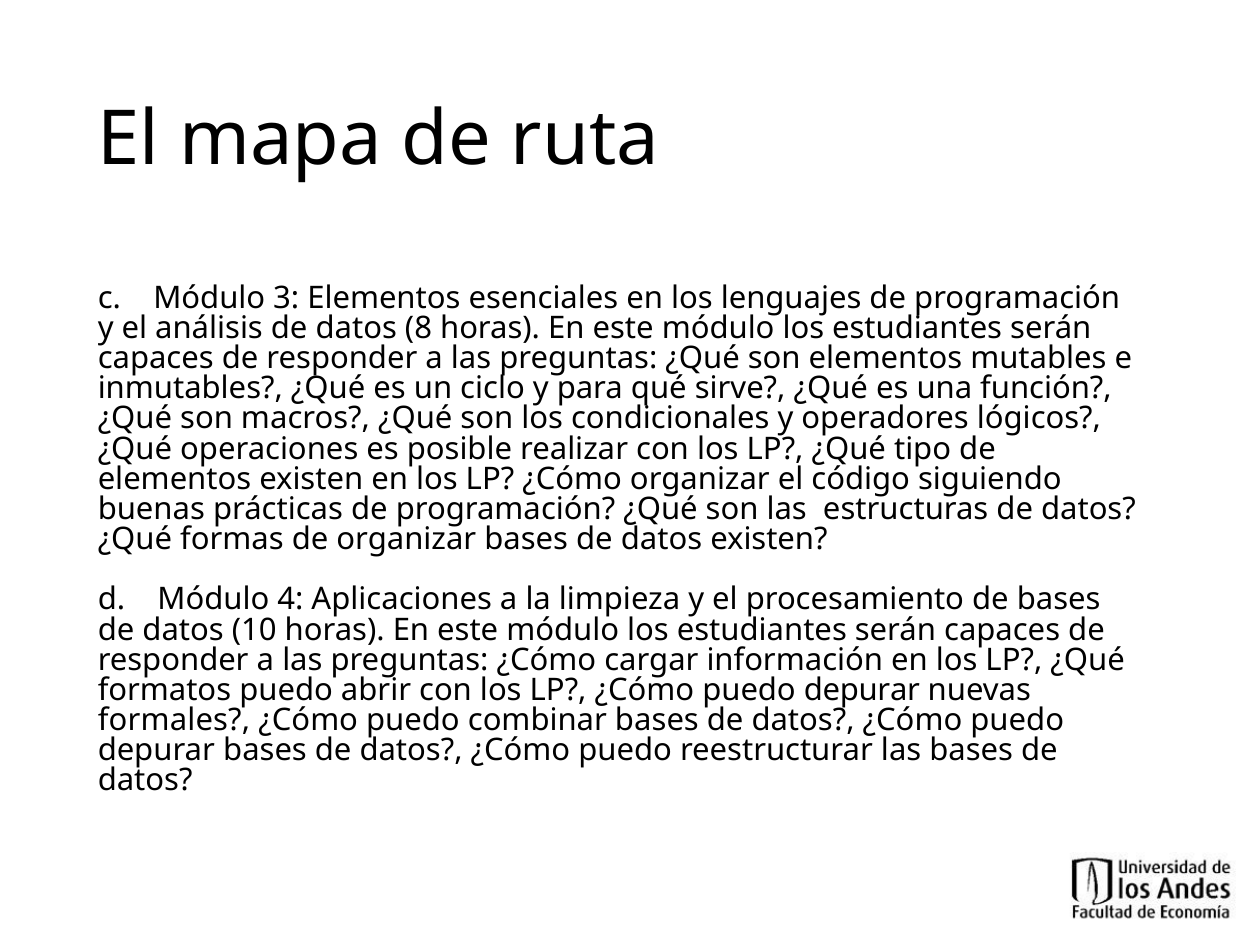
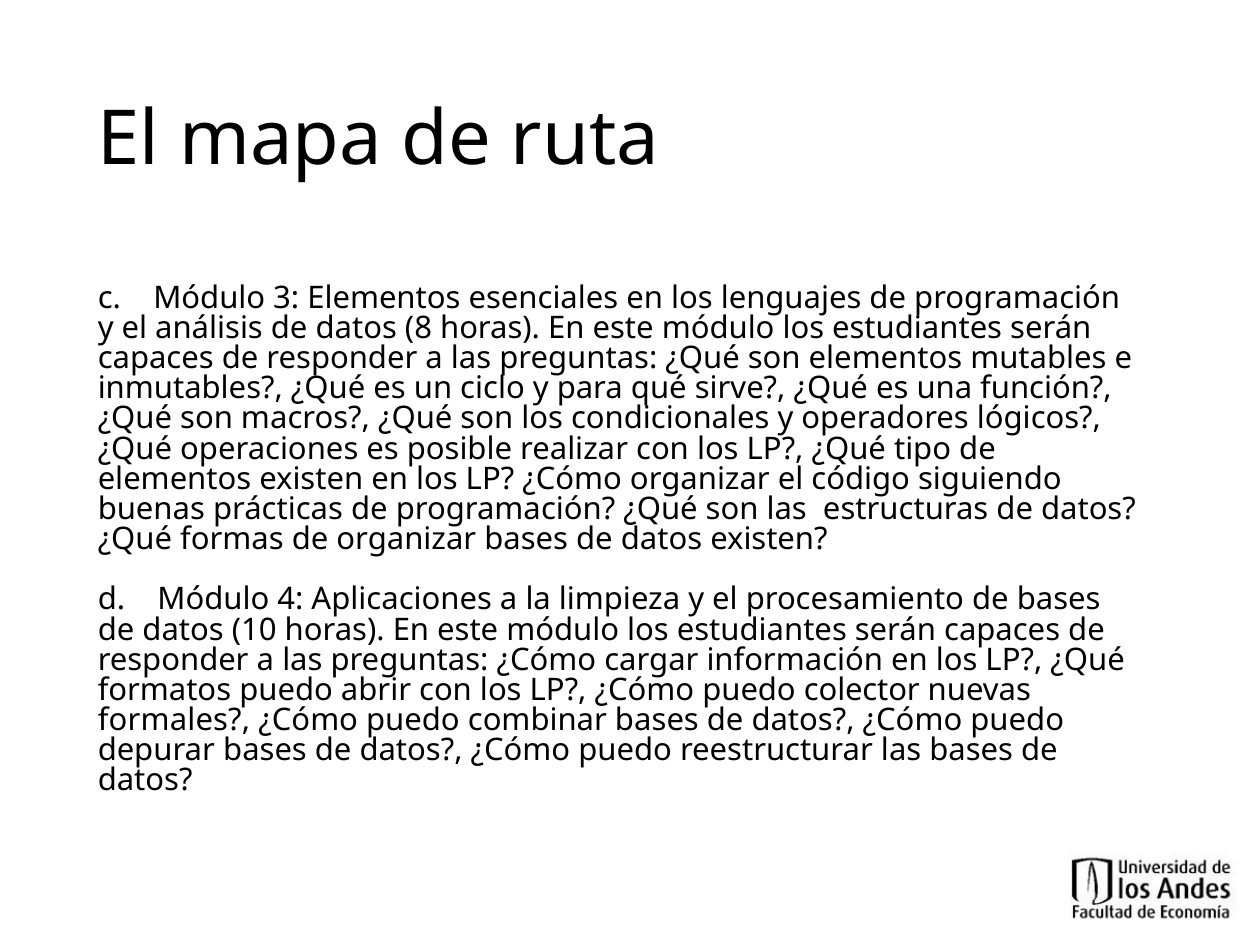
LP ¿Cómo puedo depurar: depurar -> colector (862, 690)
